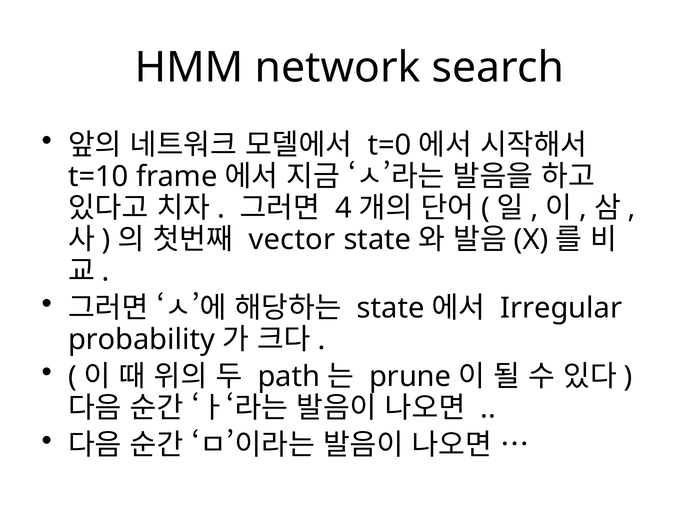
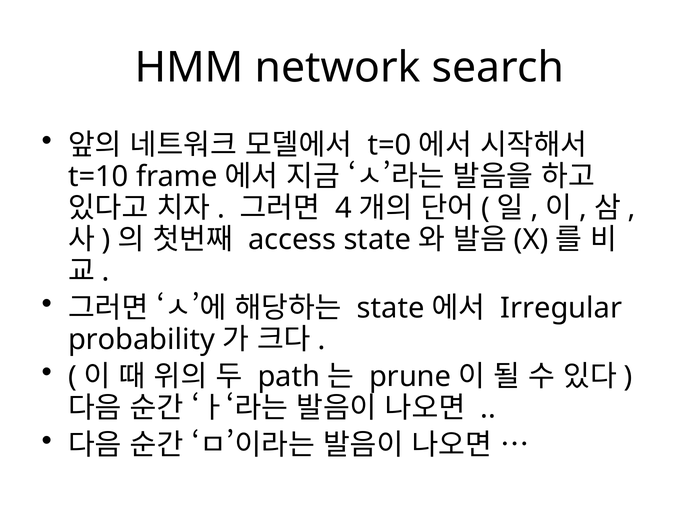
vector: vector -> access (292, 240)
